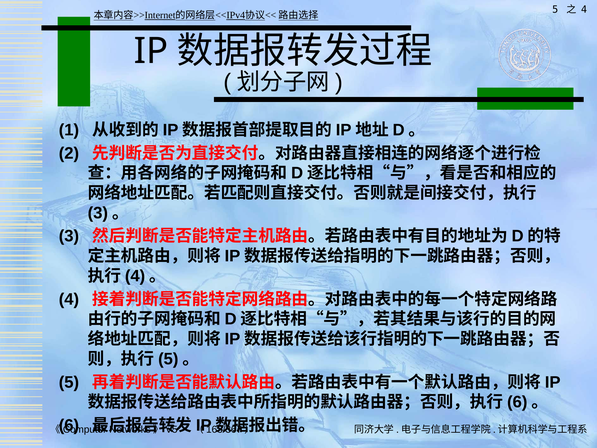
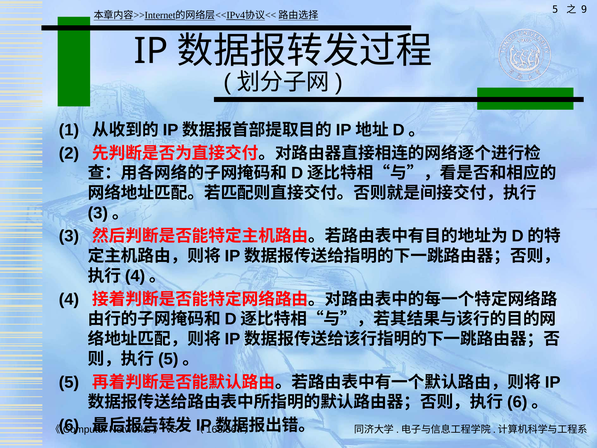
4: 4 -> 9 (584, 10)
